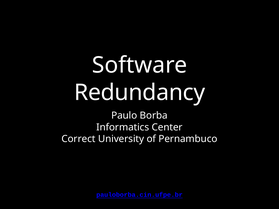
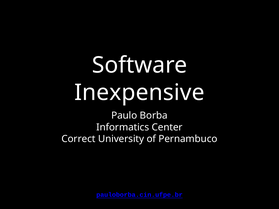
Redundancy: Redundancy -> Inexpensive (139, 93)
